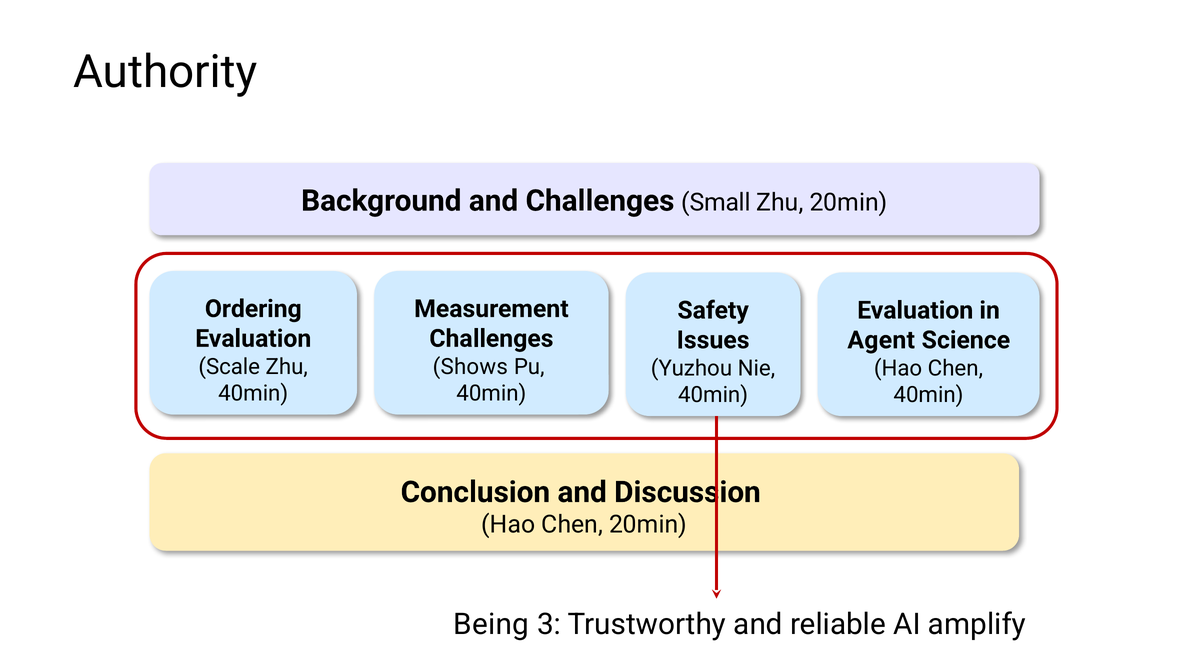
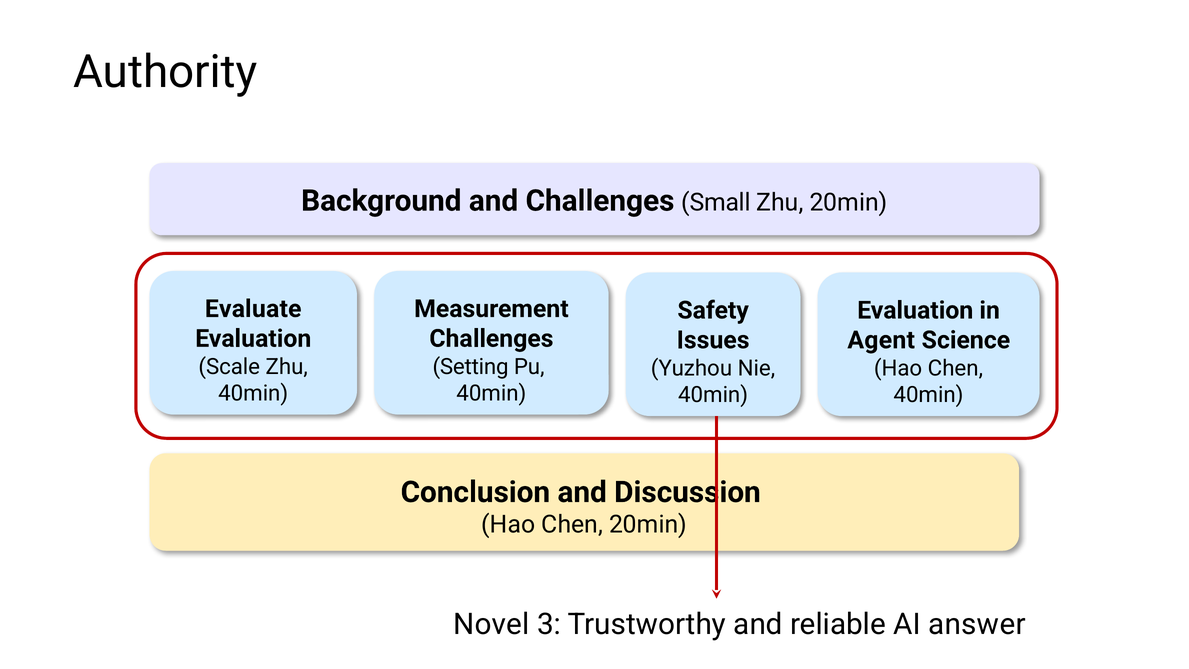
Ordering: Ordering -> Evaluate (253, 309)
Shows: Shows -> Setting (471, 367)
Being: Being -> Novel (491, 624)
amplify: amplify -> answer (977, 624)
